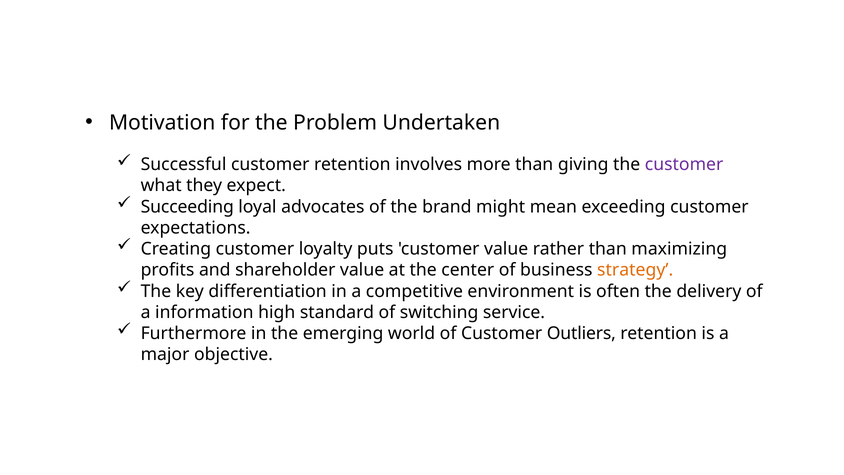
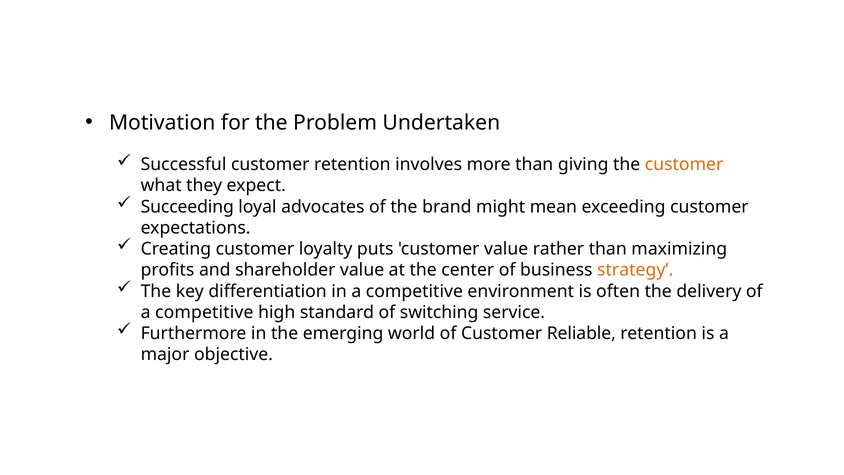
customer colour: purple -> orange (684, 164)
information: information -> competitive (204, 312)
Outliers: Outliers -> Reliable (581, 333)
